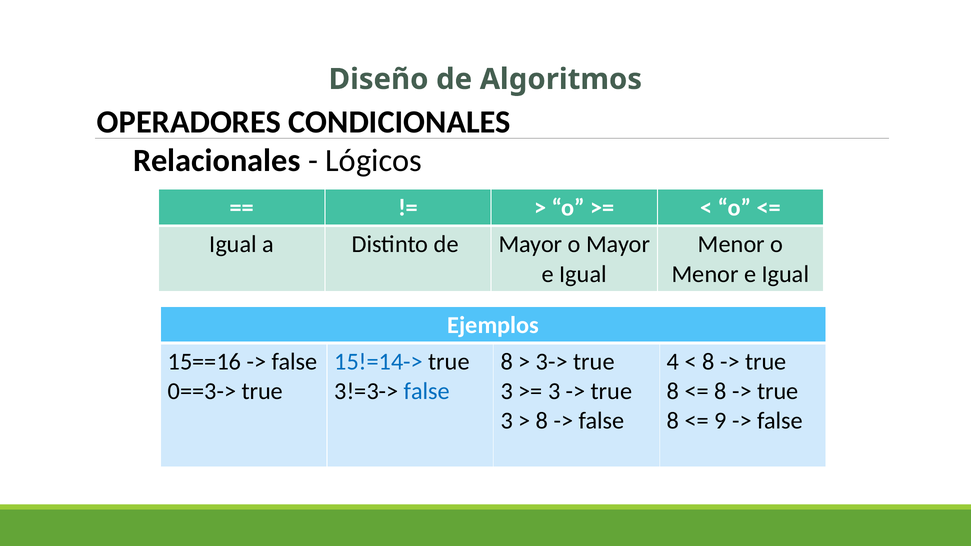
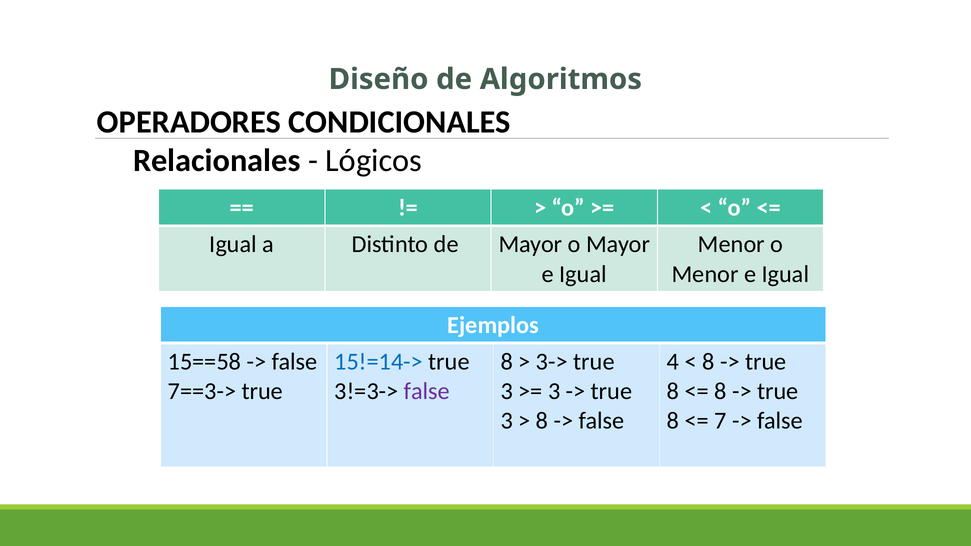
15==16: 15==16 -> 15==58 (204, 362)
0==3->: 0==3-> -> 7==3-> (202, 391)
false colour: blue -> purple (427, 391)
9: 9 -> 7 (721, 421)
